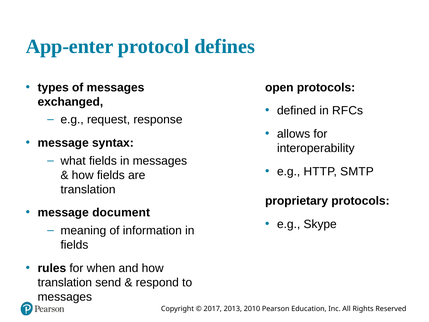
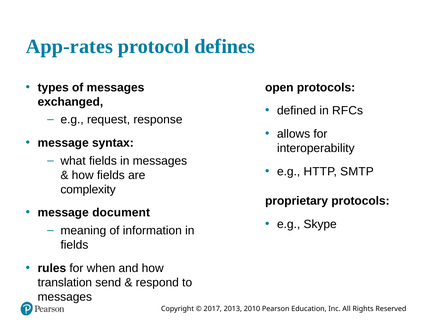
App-enter: App-enter -> App-rates (69, 47)
translation: translation -> complexity (88, 189)
